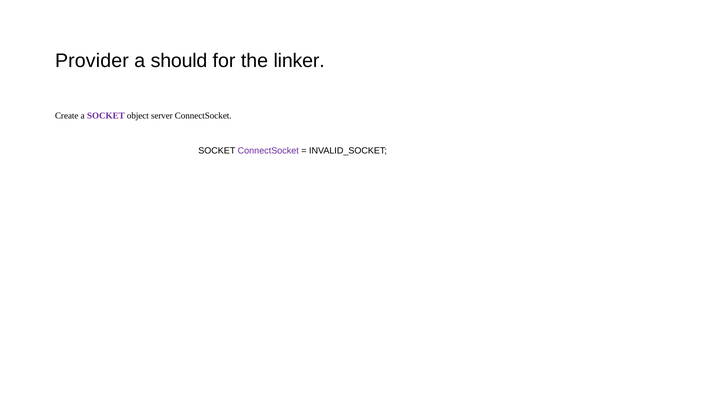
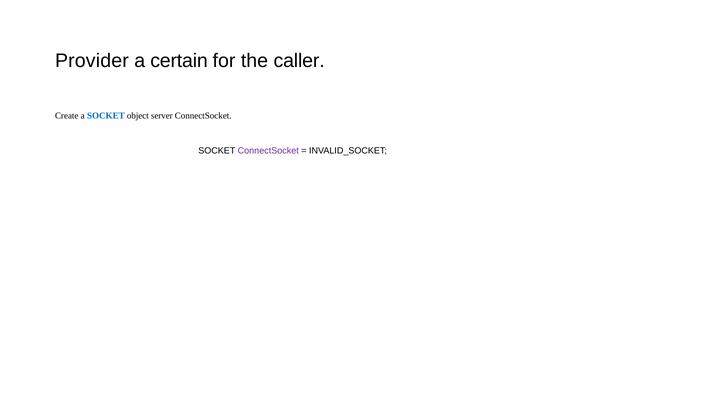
should: should -> certain (179, 61)
linker: linker -> caller (299, 61)
SOCKET colour: purple -> blue (106, 116)
